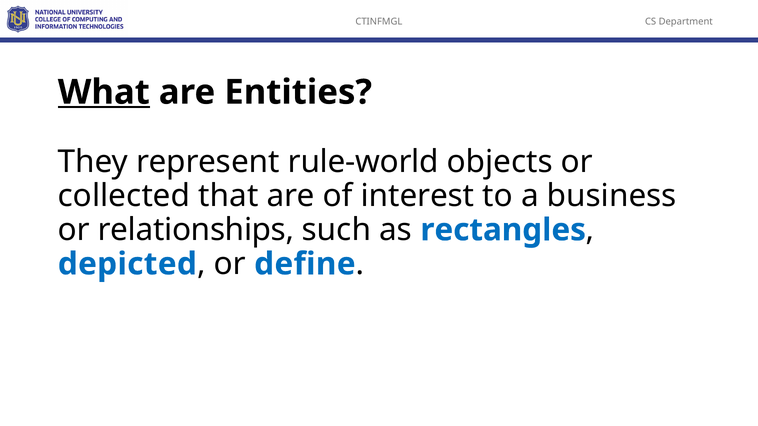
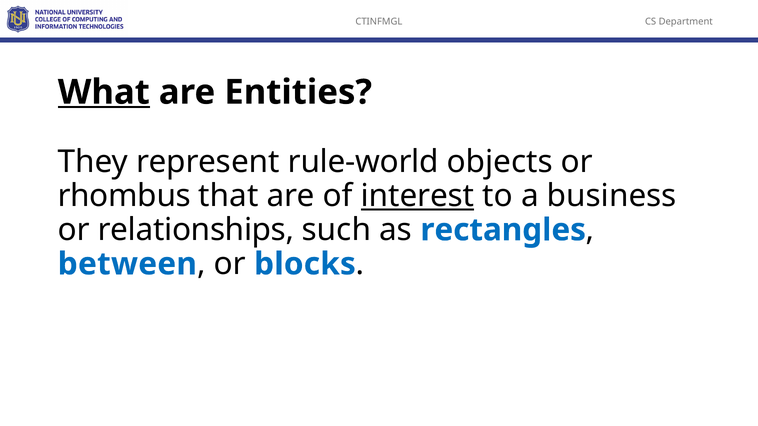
collected: collected -> rhombus (124, 196)
interest underline: none -> present (418, 196)
depicted: depicted -> between (127, 264)
define: define -> blocks (305, 264)
